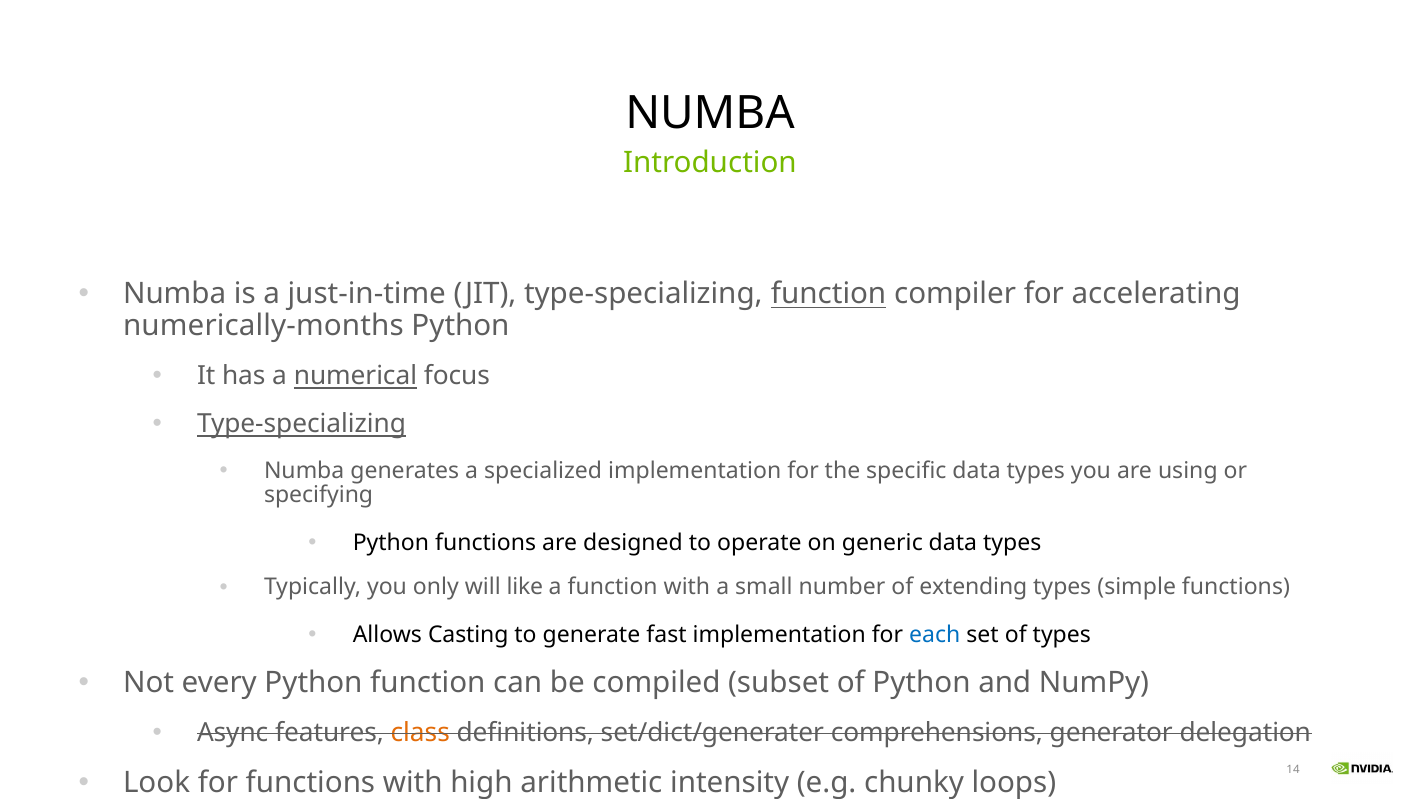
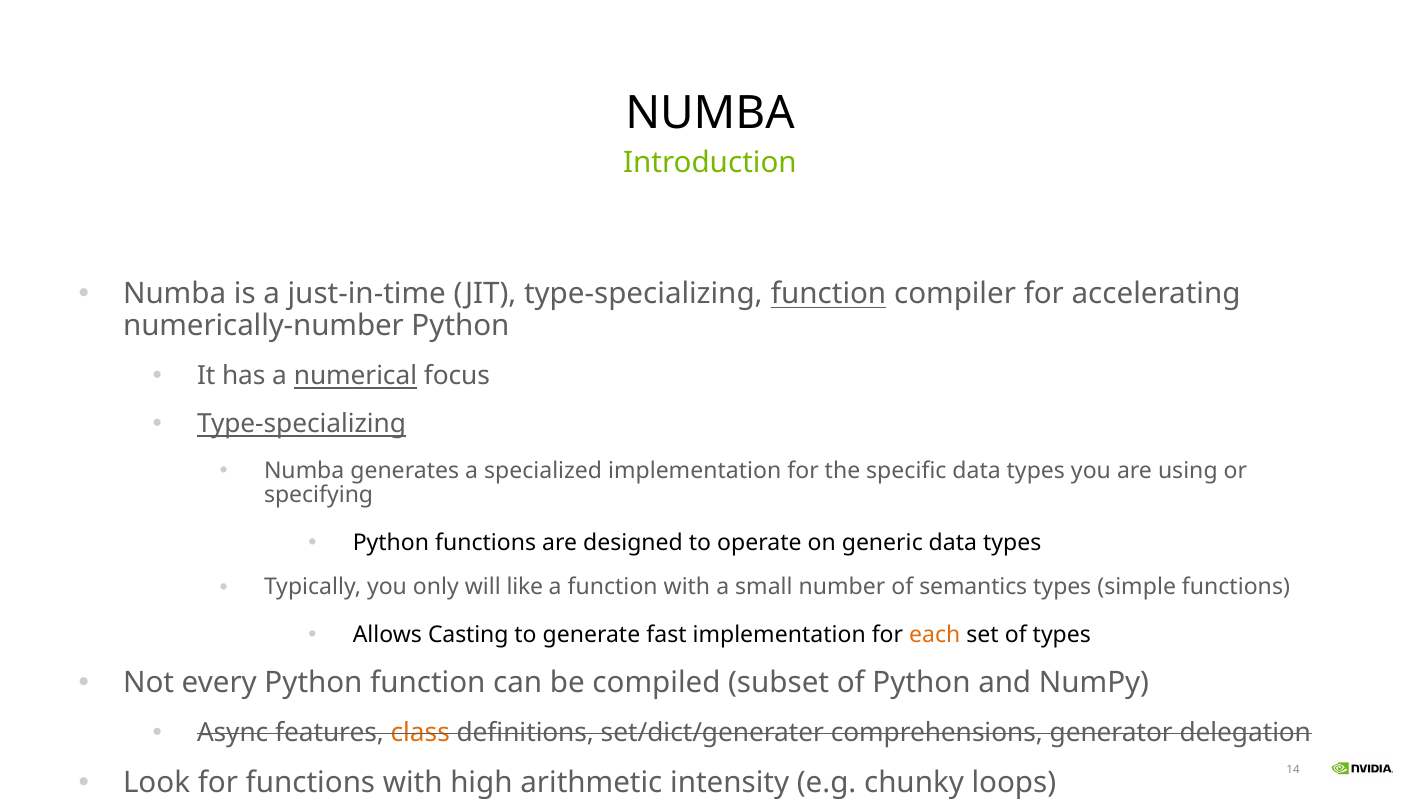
numerically-months: numerically-months -> numerically-number (263, 326)
extending: extending -> semantics (973, 587)
each colour: blue -> orange (935, 635)
